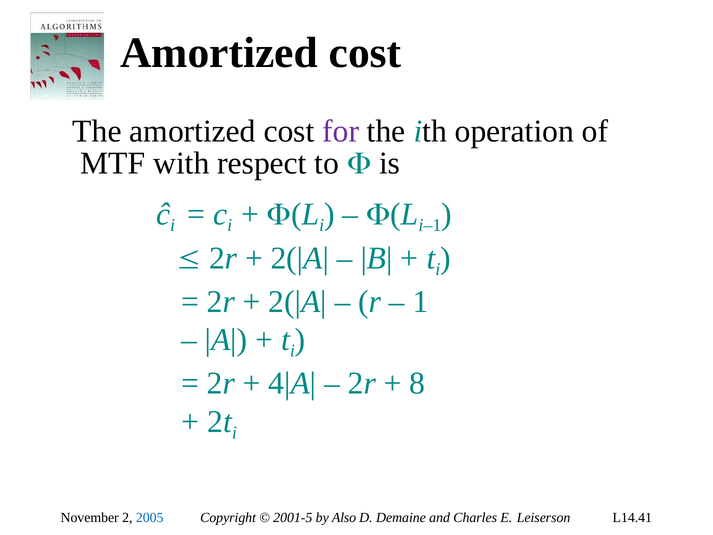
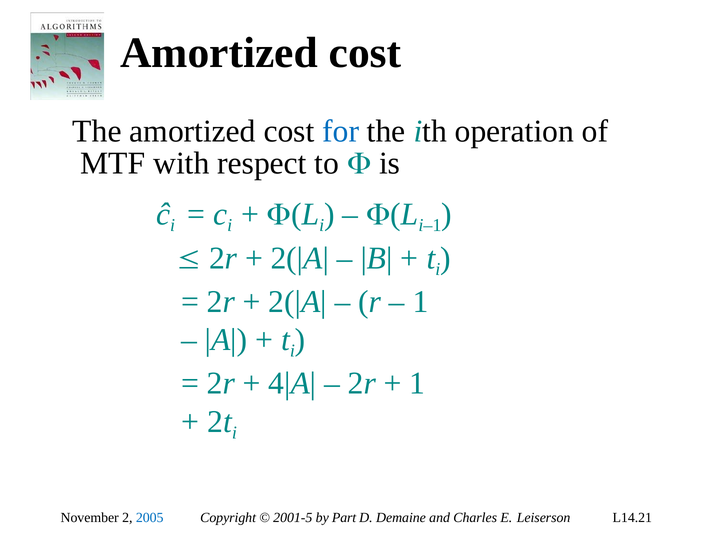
for colour: purple -> blue (341, 131)
8: 8 -> 1 (417, 383)
Also: Also -> Part (344, 517)
L14.41: L14.41 -> L14.21 (632, 517)
